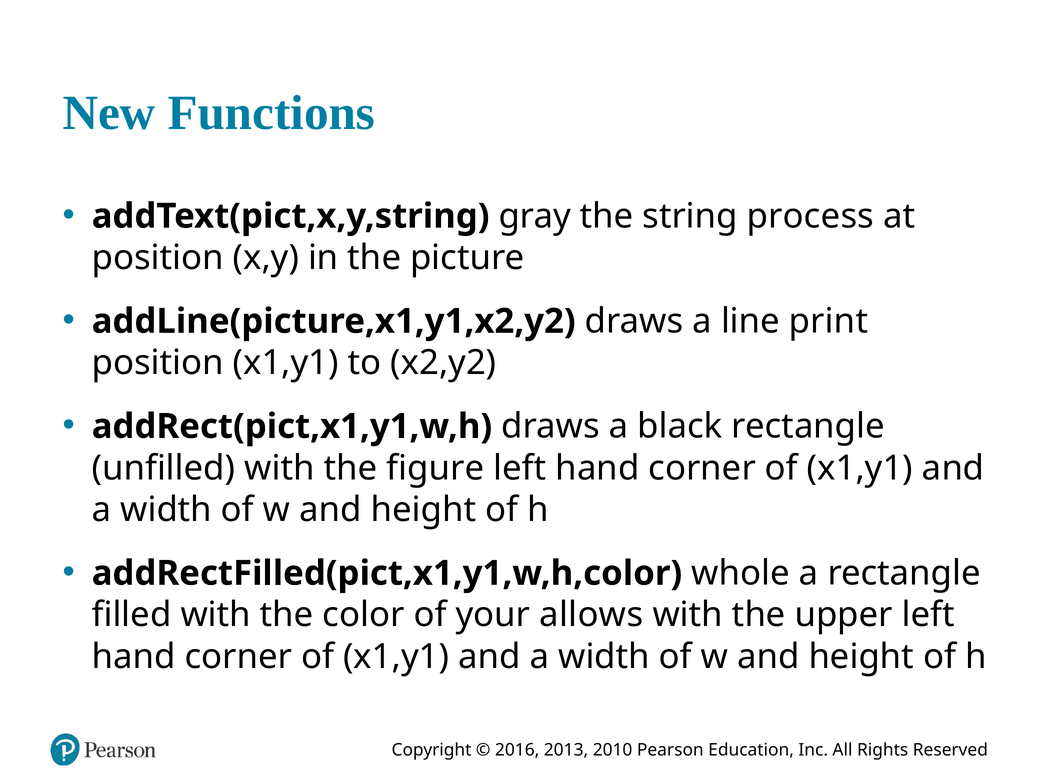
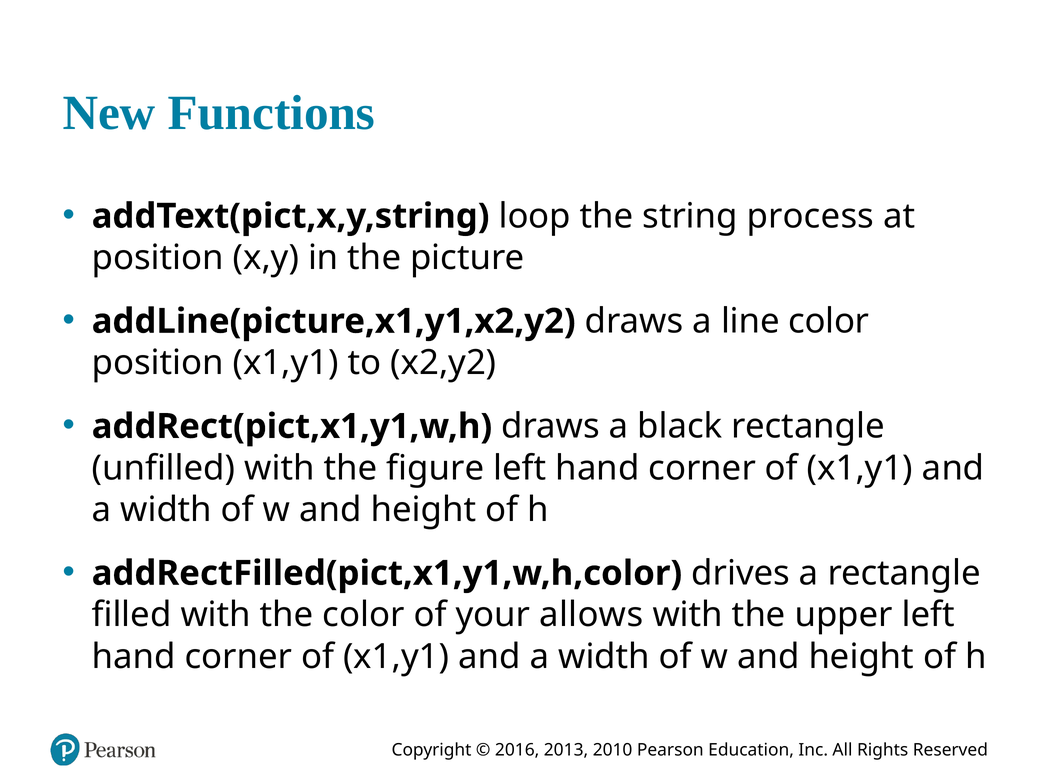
gray: gray -> loop (535, 216)
line print: print -> color (829, 321)
whole: whole -> drives (741, 573)
